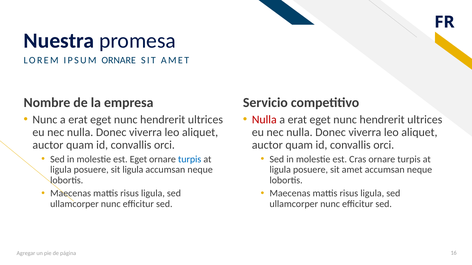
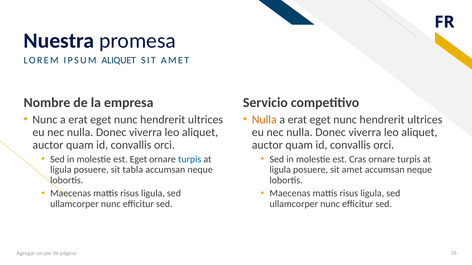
IPSUM ORNARE: ORNARE -> ALIQUET (119, 60)
Nulla colour: red -> orange (264, 120)
sit ligula: ligula -> tabla (133, 170)
